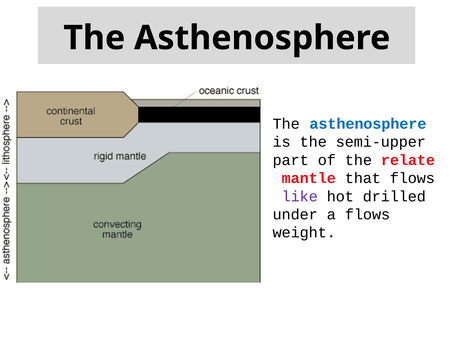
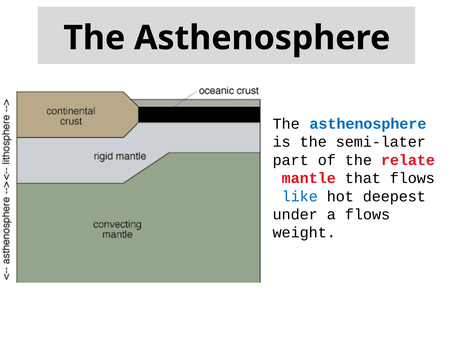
semi-upper: semi-upper -> semi-later (381, 142)
like colour: purple -> blue (300, 196)
drilled: drilled -> deepest (394, 196)
